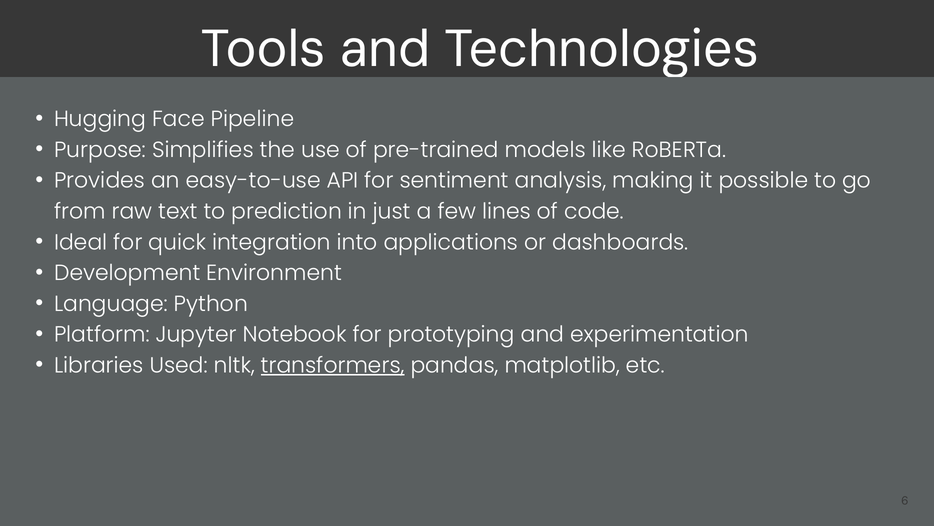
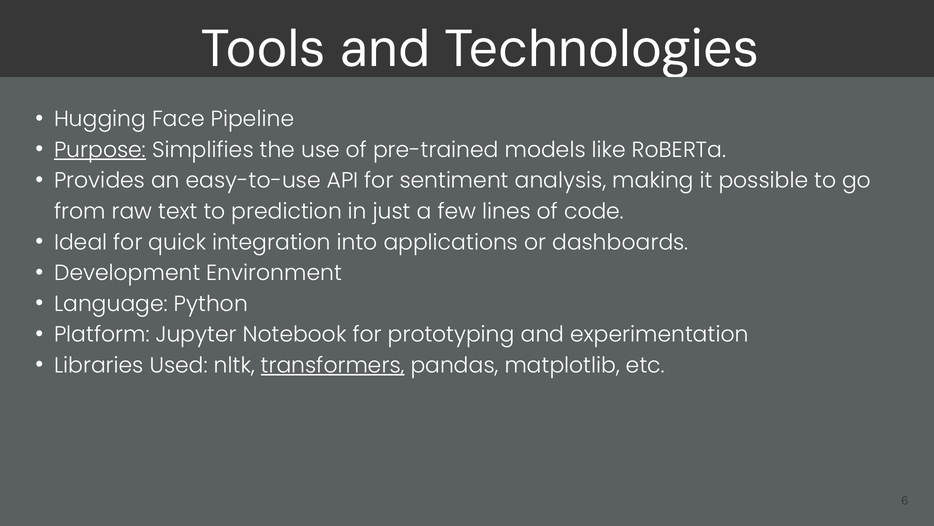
Purpose underline: none -> present (100, 150)
